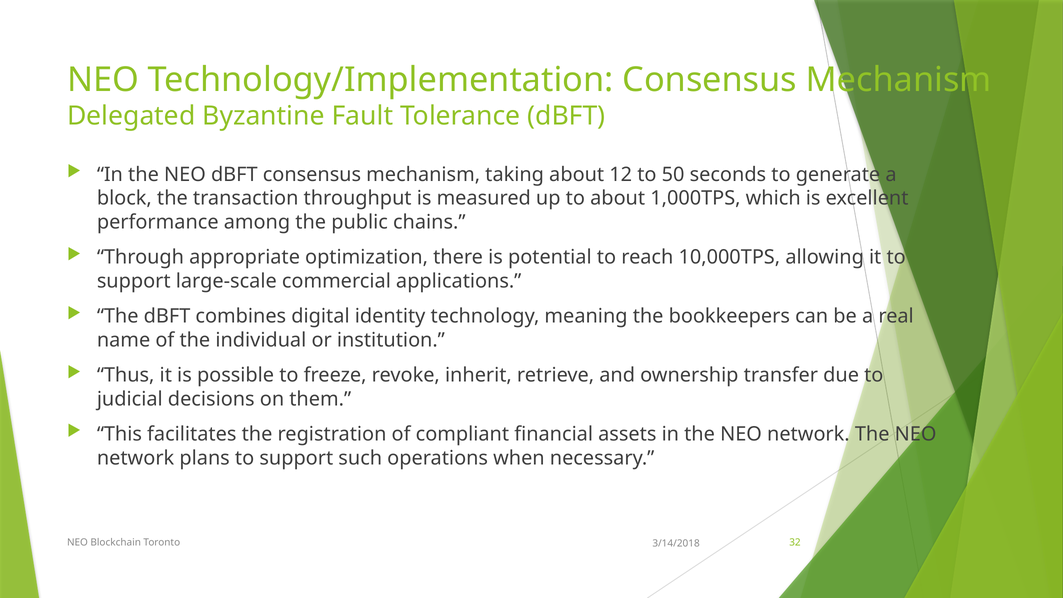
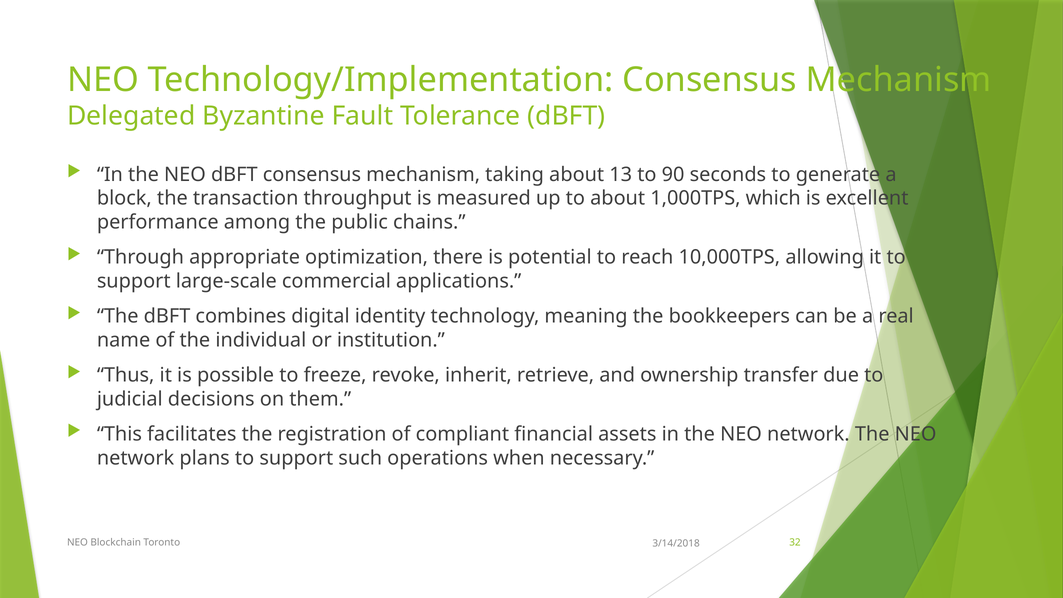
12: 12 -> 13 (621, 174)
50: 50 -> 90 (673, 174)
